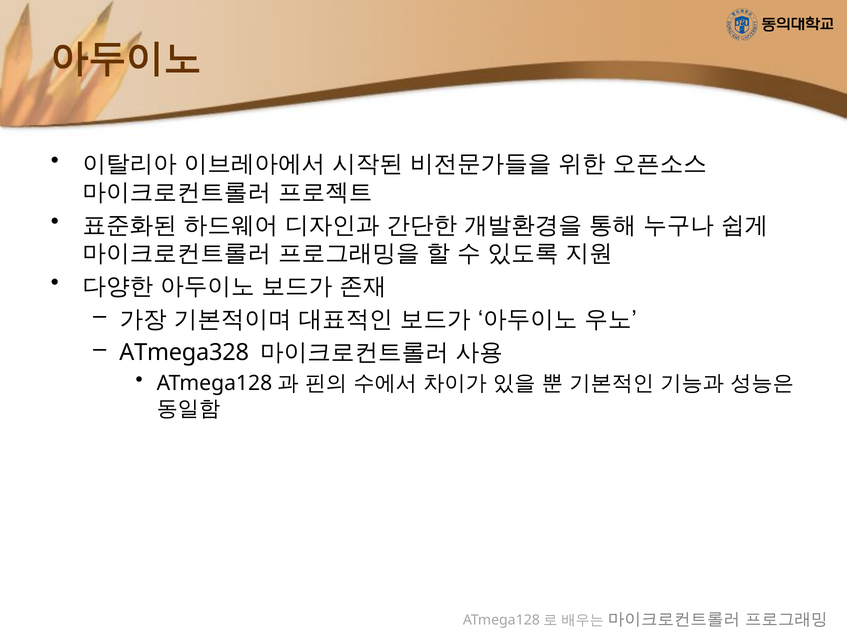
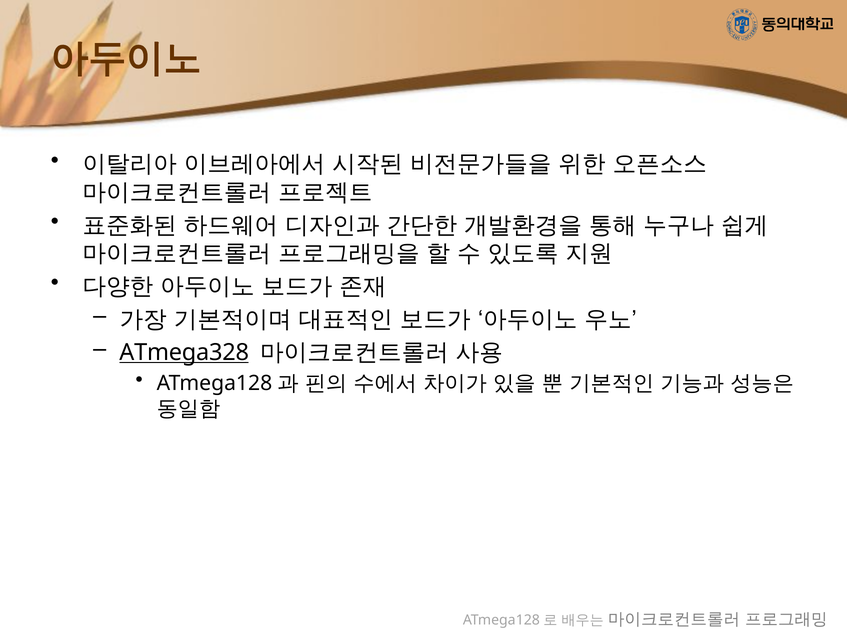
ATmega328 underline: none -> present (184, 353)
